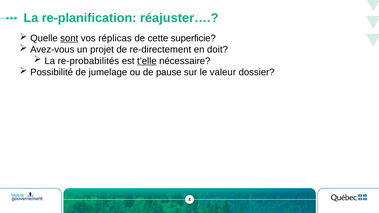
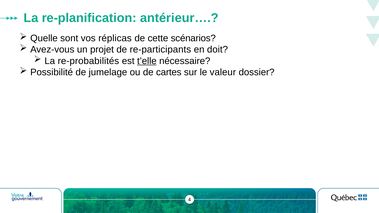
réajuster…: réajuster… -> antérieur… (179, 18)
sont underline: present -> none (69, 38)
superficie: superficie -> scénarios (193, 38)
re-directement: re-directement -> re-participants (160, 50)
pause: pause -> cartes (169, 72)
